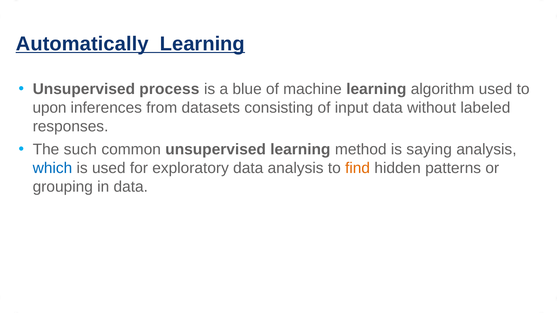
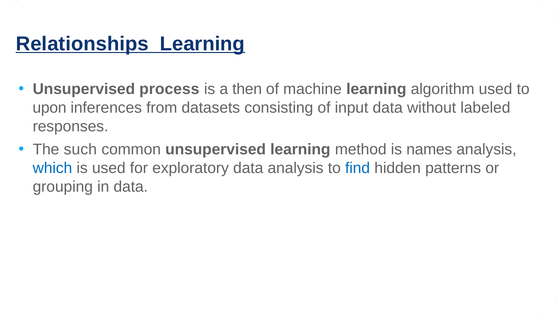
Automatically: Automatically -> Relationships (82, 44)
blue: blue -> then (247, 89)
saying: saying -> names (429, 150)
find colour: orange -> blue (358, 168)
